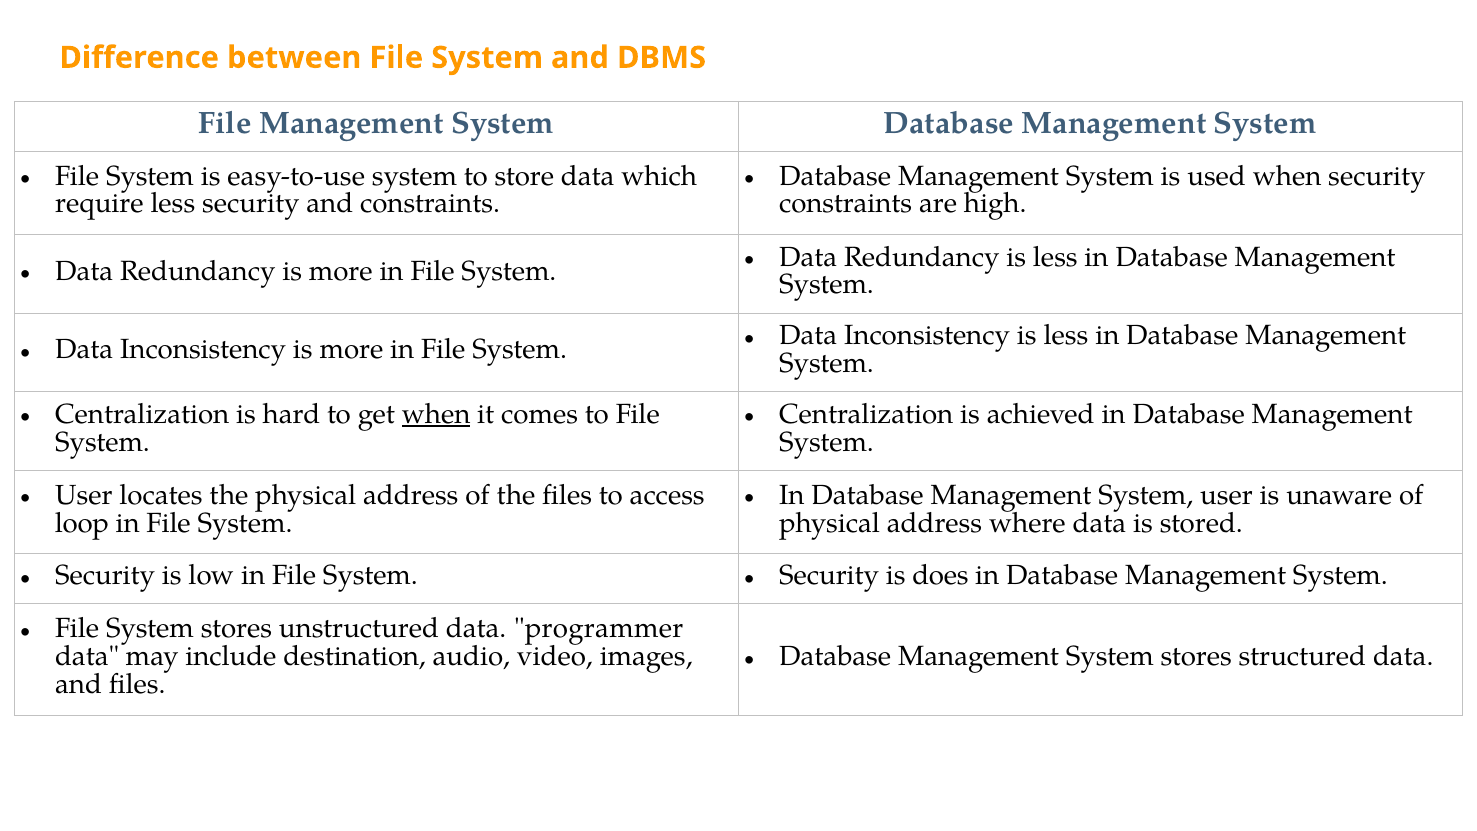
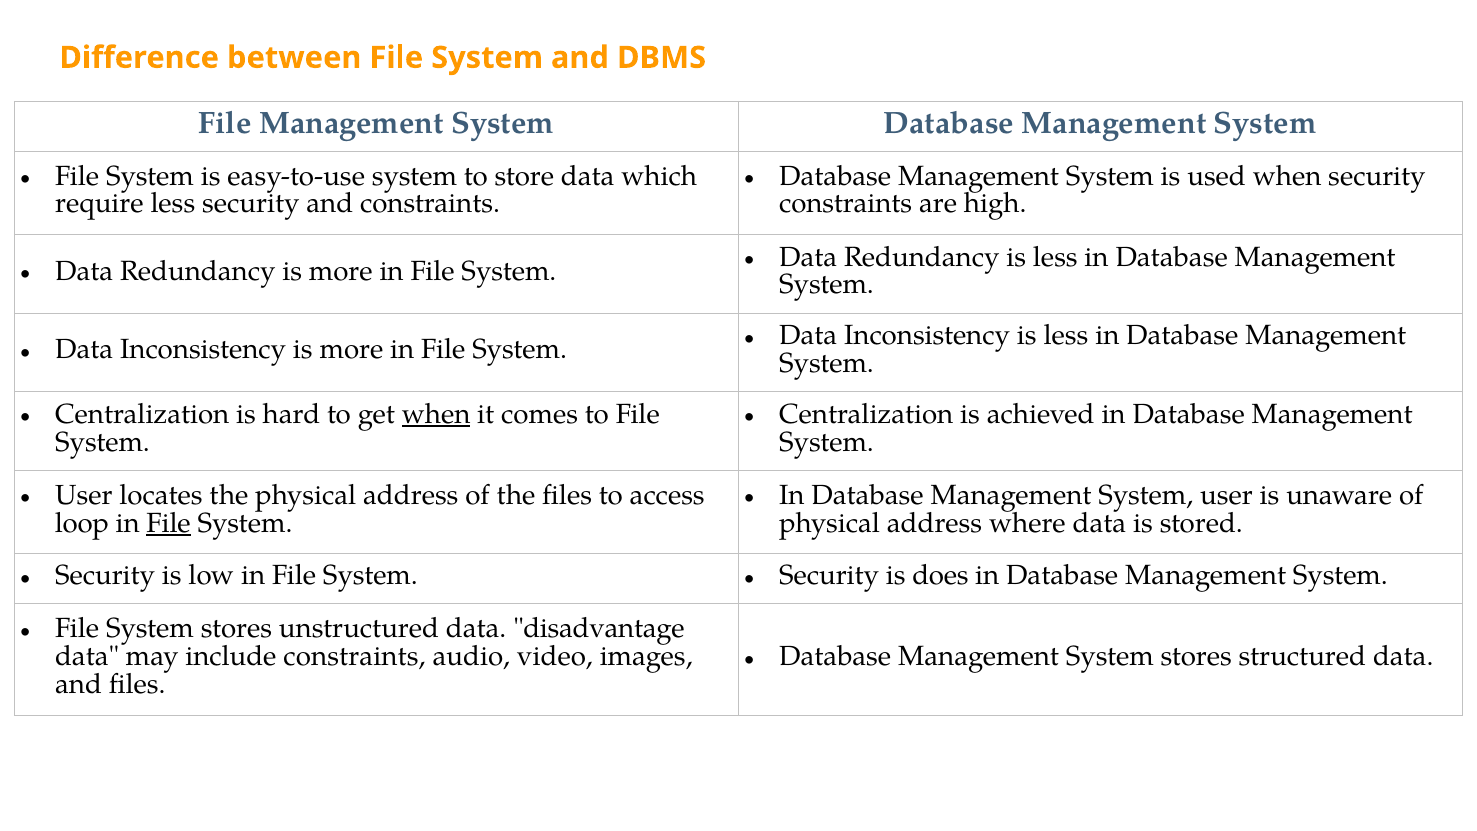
File underline: none -> present (169, 523)
programmer: programmer -> disadvantage (599, 629)
include destination: destination -> constraints (355, 657)
